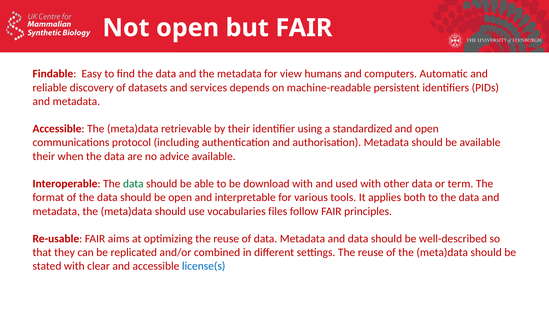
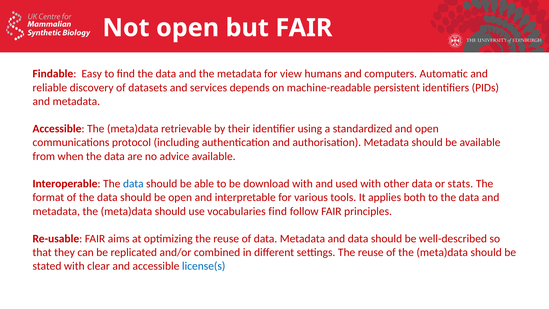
their: their -> from (44, 156)
data colour: green -> blue (133, 184)
term: term -> stats (460, 184)
vocabularies files: files -> find (278, 211)
